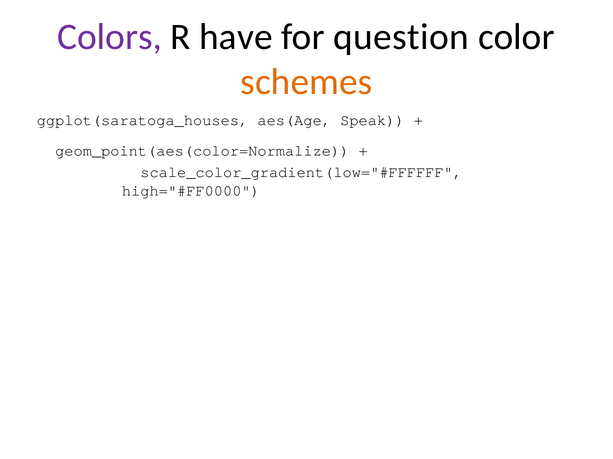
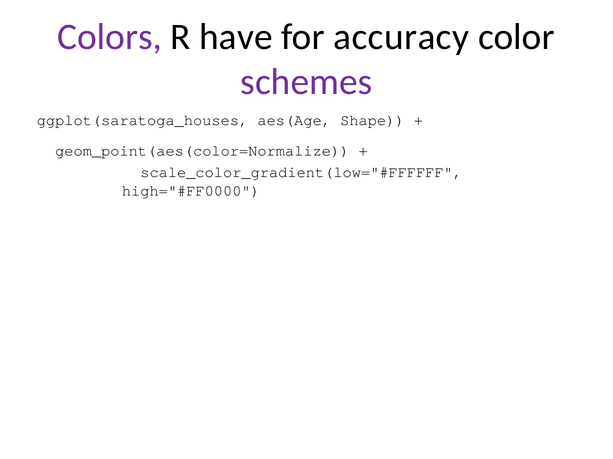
question: question -> accuracy (401, 37)
schemes colour: orange -> purple (306, 82)
Speak: Speak -> Shape (372, 121)
